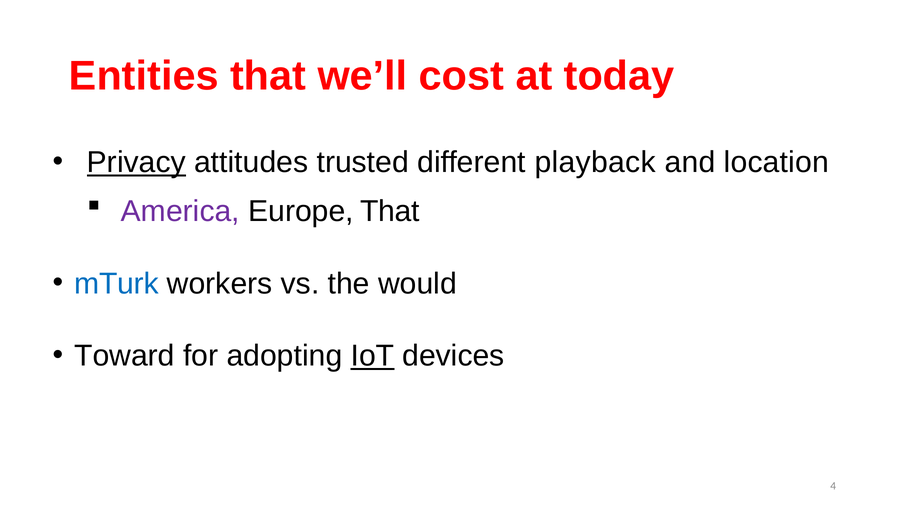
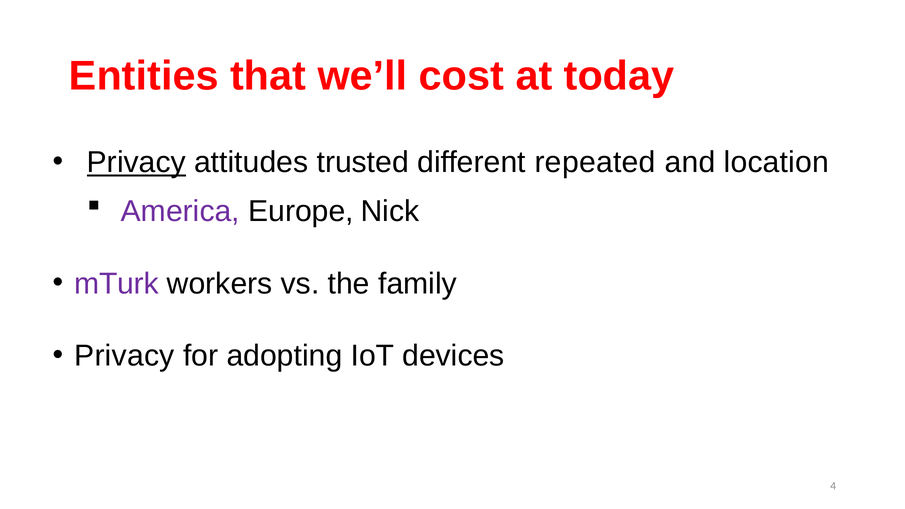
playback: playback -> repeated (595, 163)
Europe That: That -> Nick (390, 211)
mTurk colour: blue -> purple (116, 284)
would: would -> family (418, 284)
Toward: Toward -> Privacy (124, 356)
IoT underline: present -> none (373, 356)
